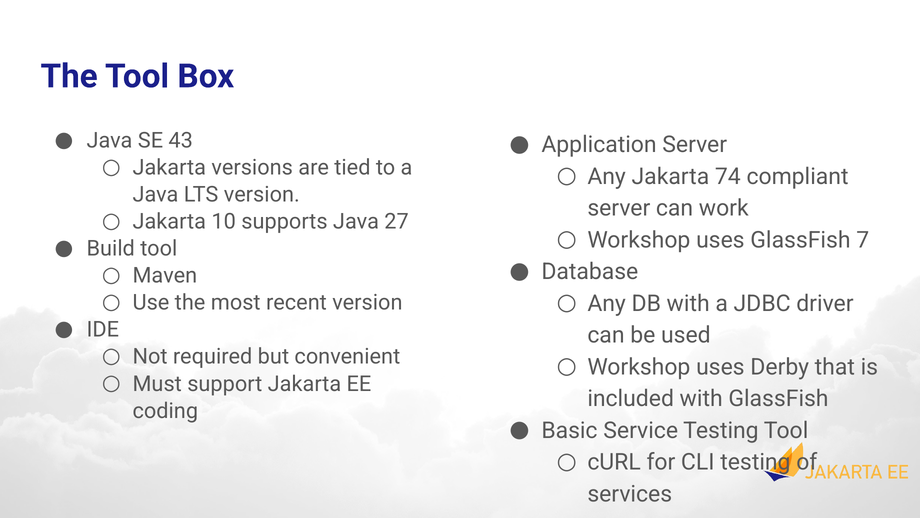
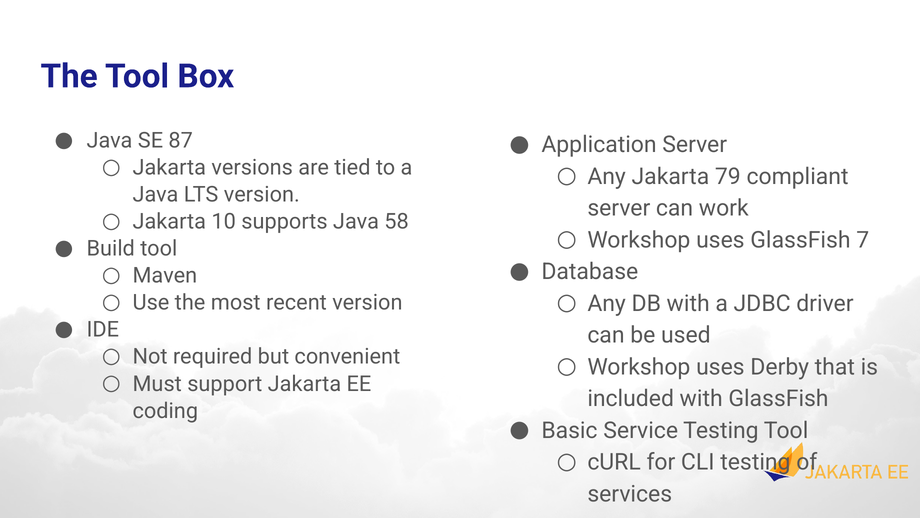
43: 43 -> 87 (181, 141)
74: 74 -> 79 (728, 176)
27: 27 -> 58 (397, 222)
